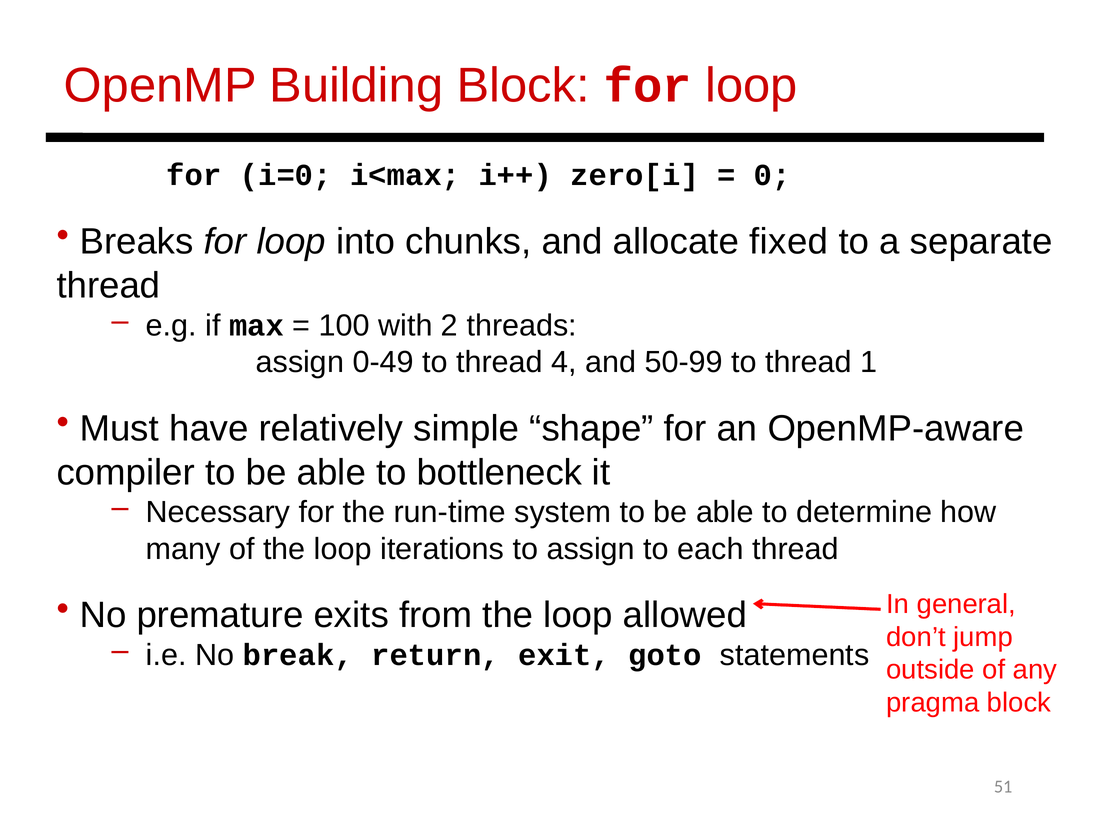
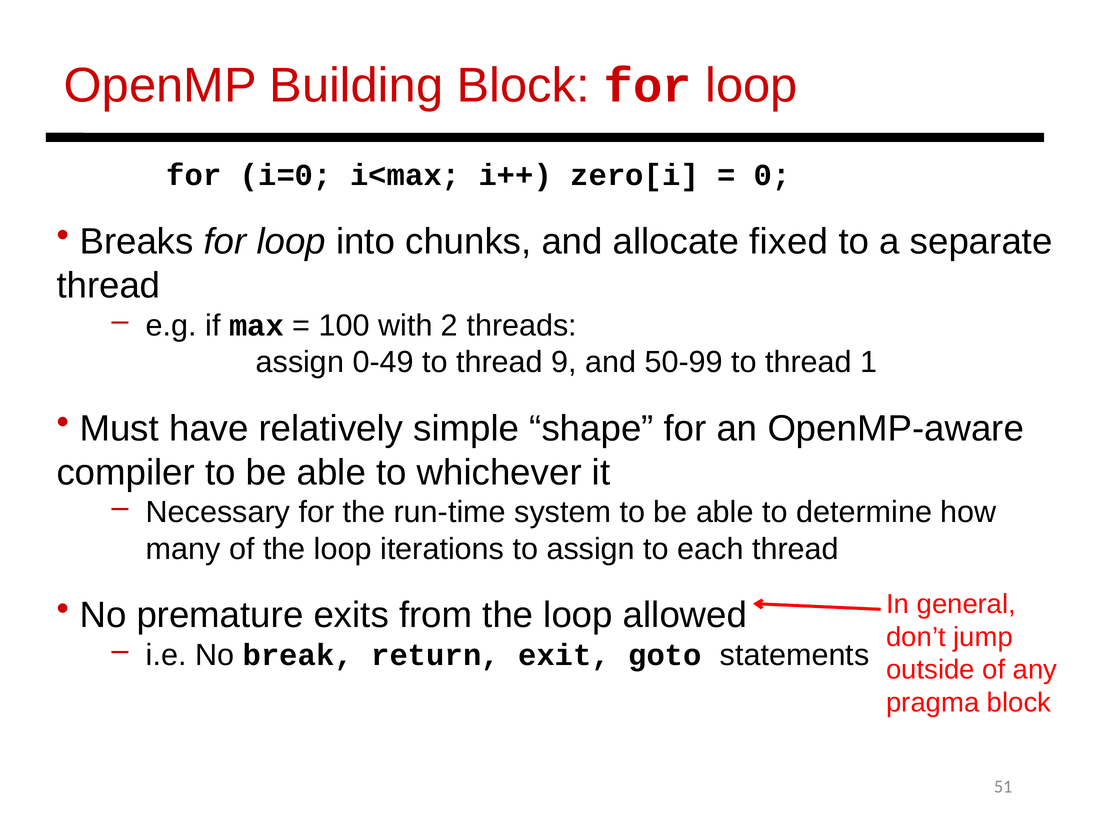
4: 4 -> 9 (564, 362)
bottleneck: bottleneck -> whichever (499, 473)
